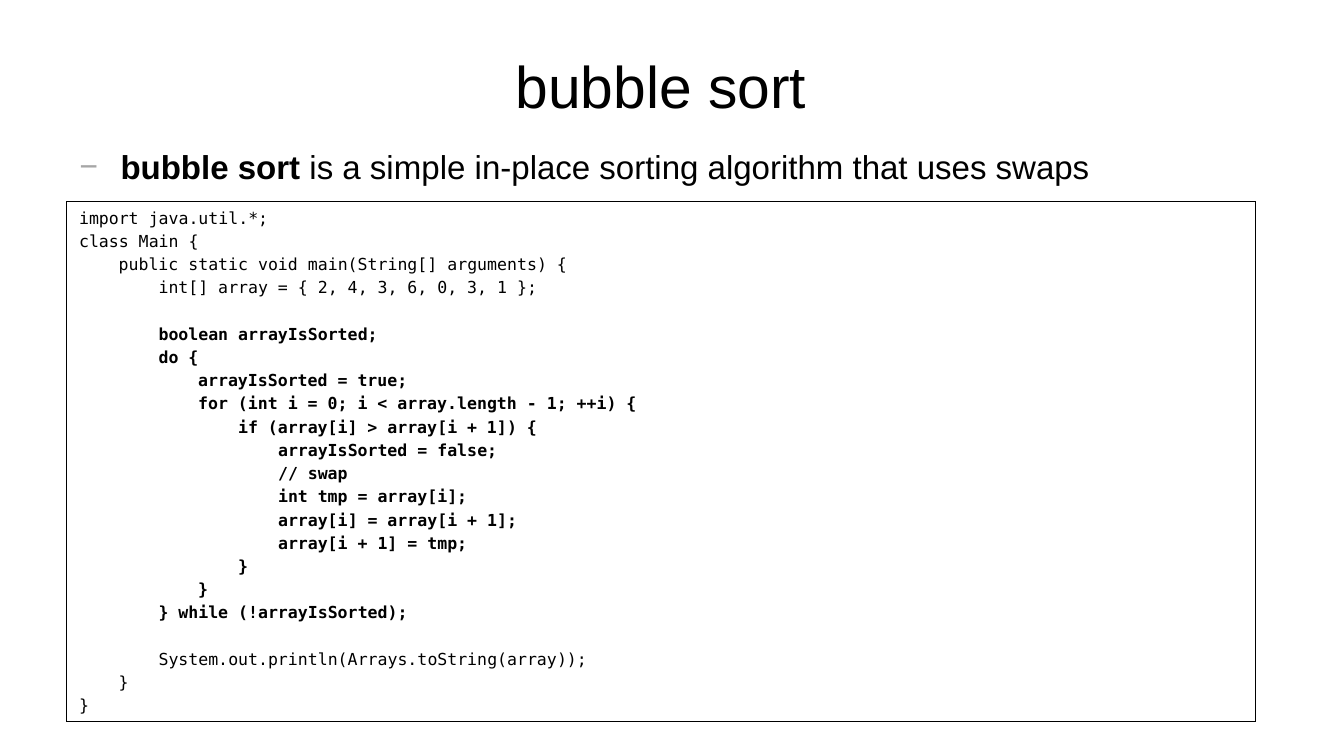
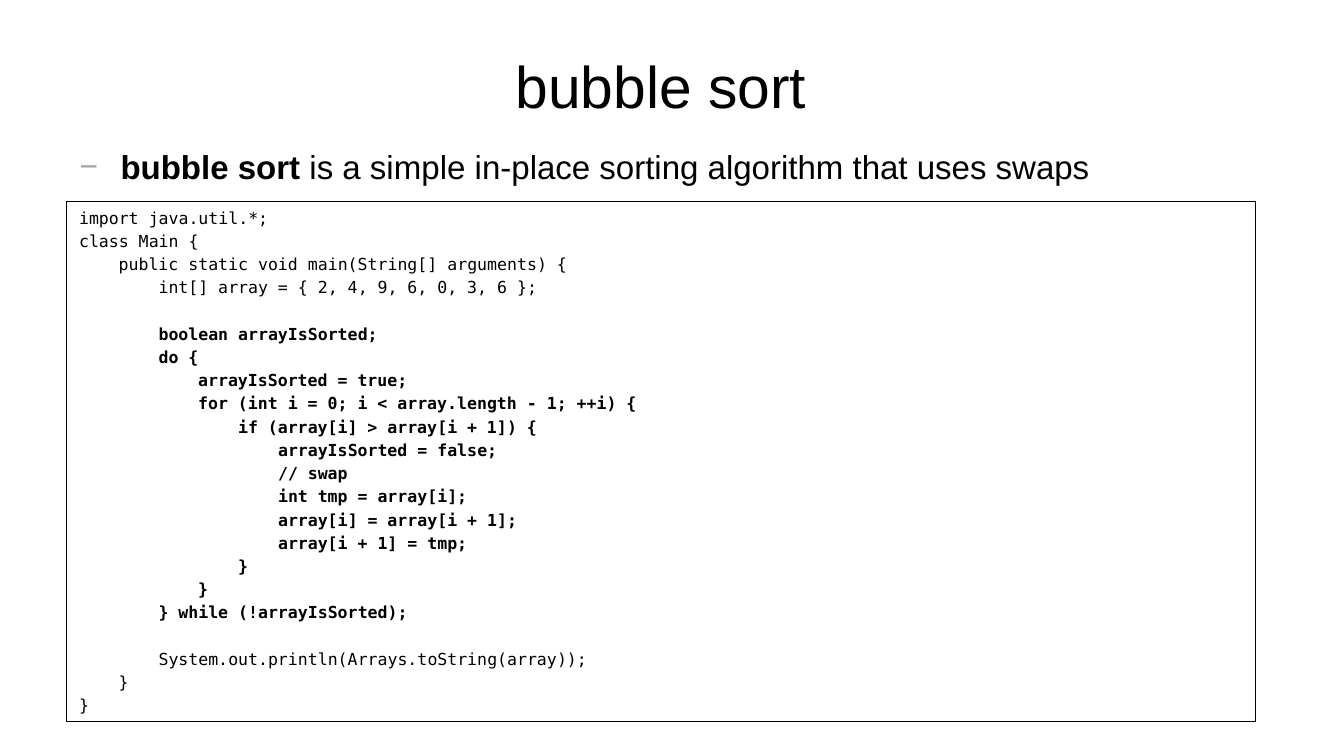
4 3: 3 -> 9 (388, 288)
3 1: 1 -> 6 (502, 288)
